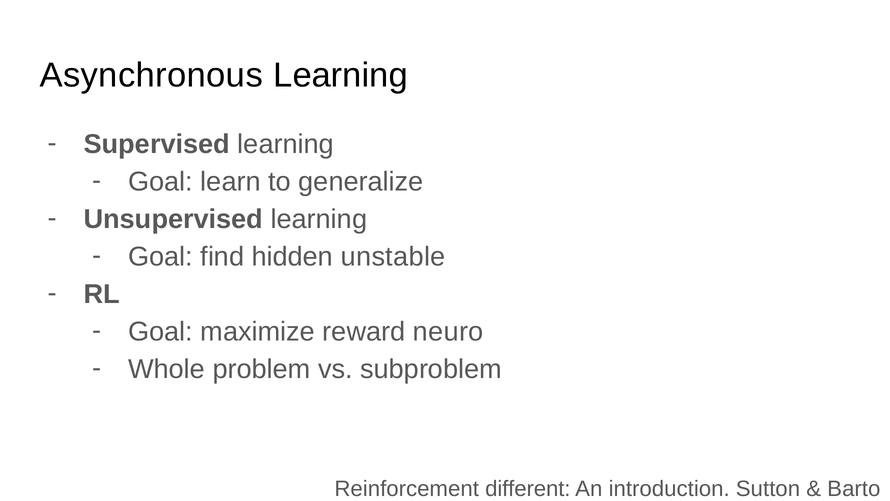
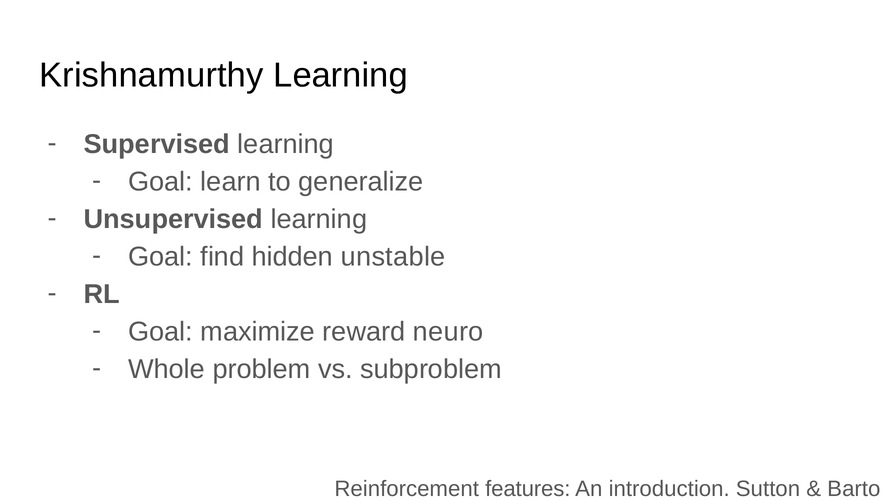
Asynchronous: Asynchronous -> Krishnamurthy (151, 75)
different: different -> features (528, 489)
